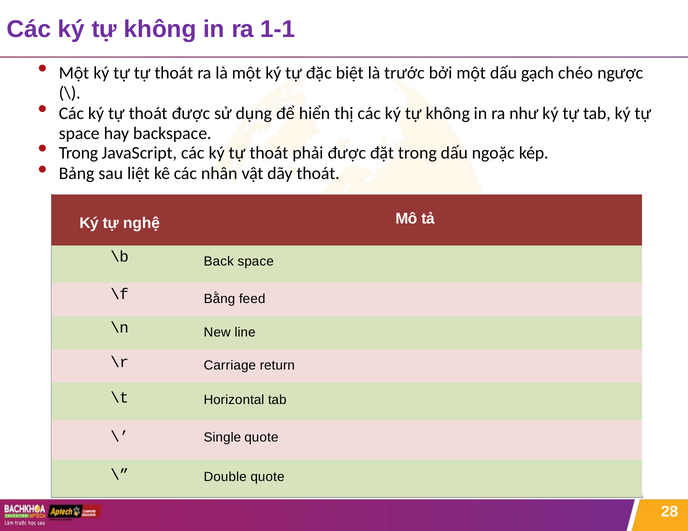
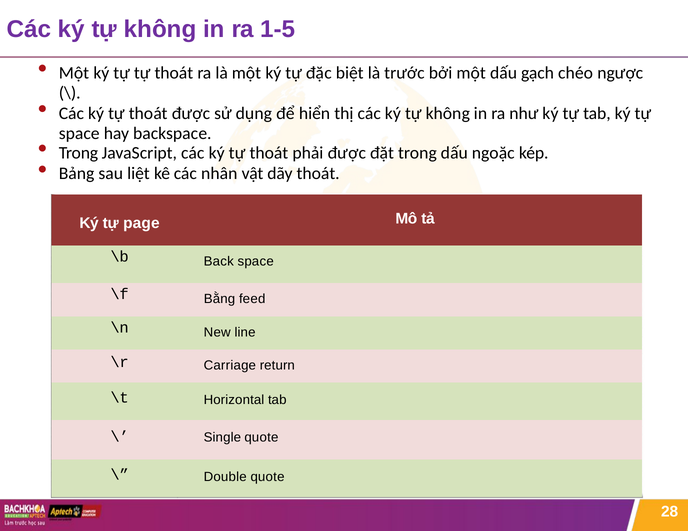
1-1: 1-1 -> 1-5 (278, 29)
nghệ: nghệ -> page (141, 224)
